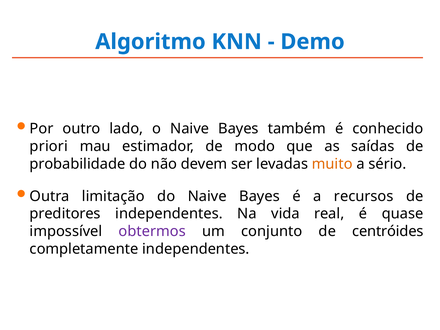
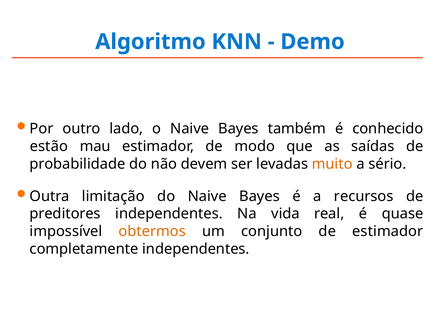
priori: priori -> estão (49, 146)
obtermos colour: purple -> orange (152, 231)
de centróides: centróides -> estimador (388, 231)
